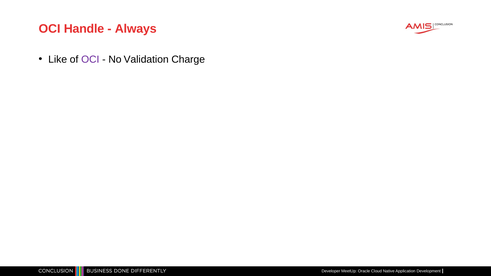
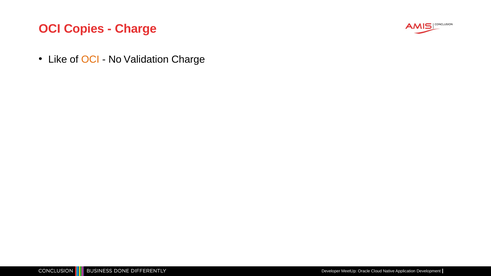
Handle: Handle -> Copies (84, 29)
Always: Always -> Charge (136, 29)
OCI colour: purple -> orange (90, 60)
